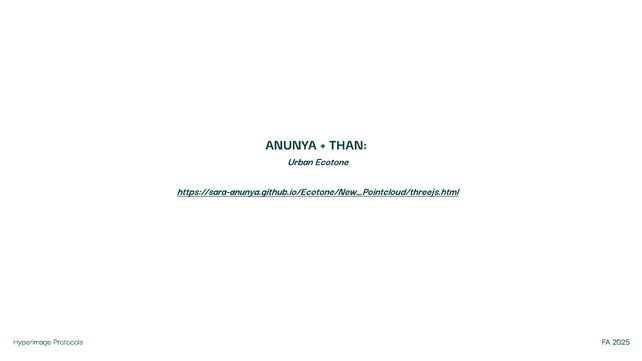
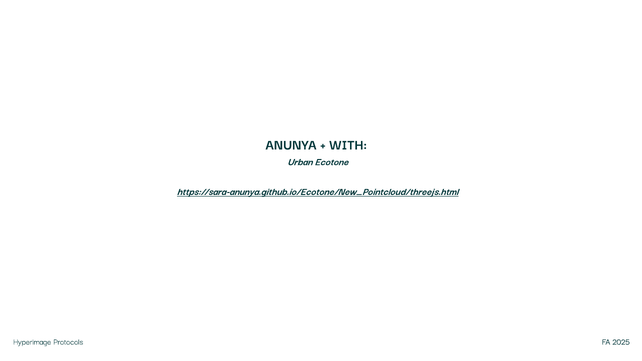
THAN: THAN -> WITH (348, 145)
